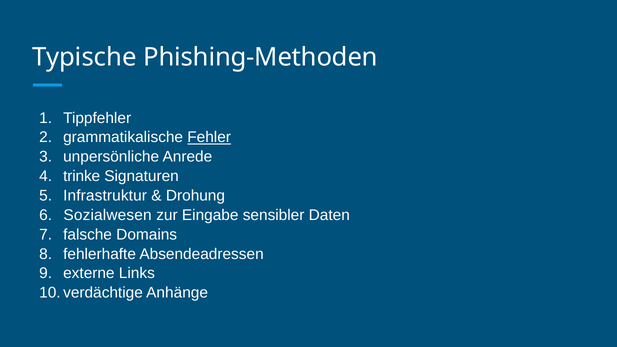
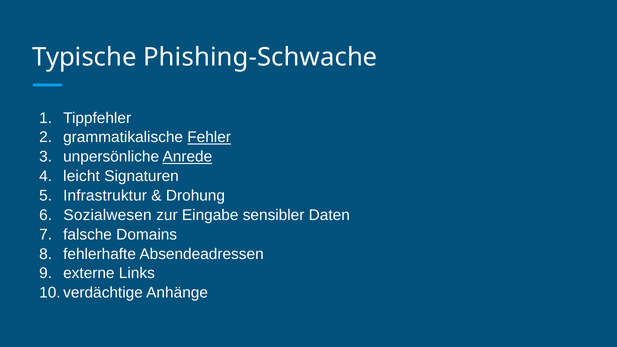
Phishing-Methoden: Phishing-Methoden -> Phishing-Schwache (260, 57)
Anrede underline: none -> present (187, 157)
trinke: trinke -> leicht (82, 176)
